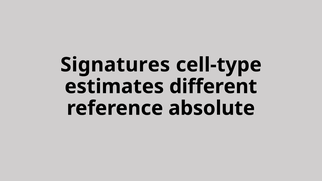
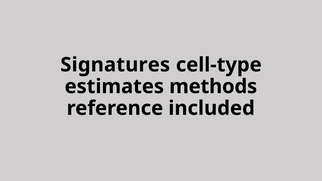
different: different -> methods (213, 87)
absolute: absolute -> included (212, 108)
